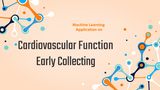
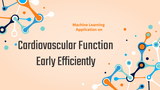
Collecting: Collecting -> Efficiently (76, 61)
